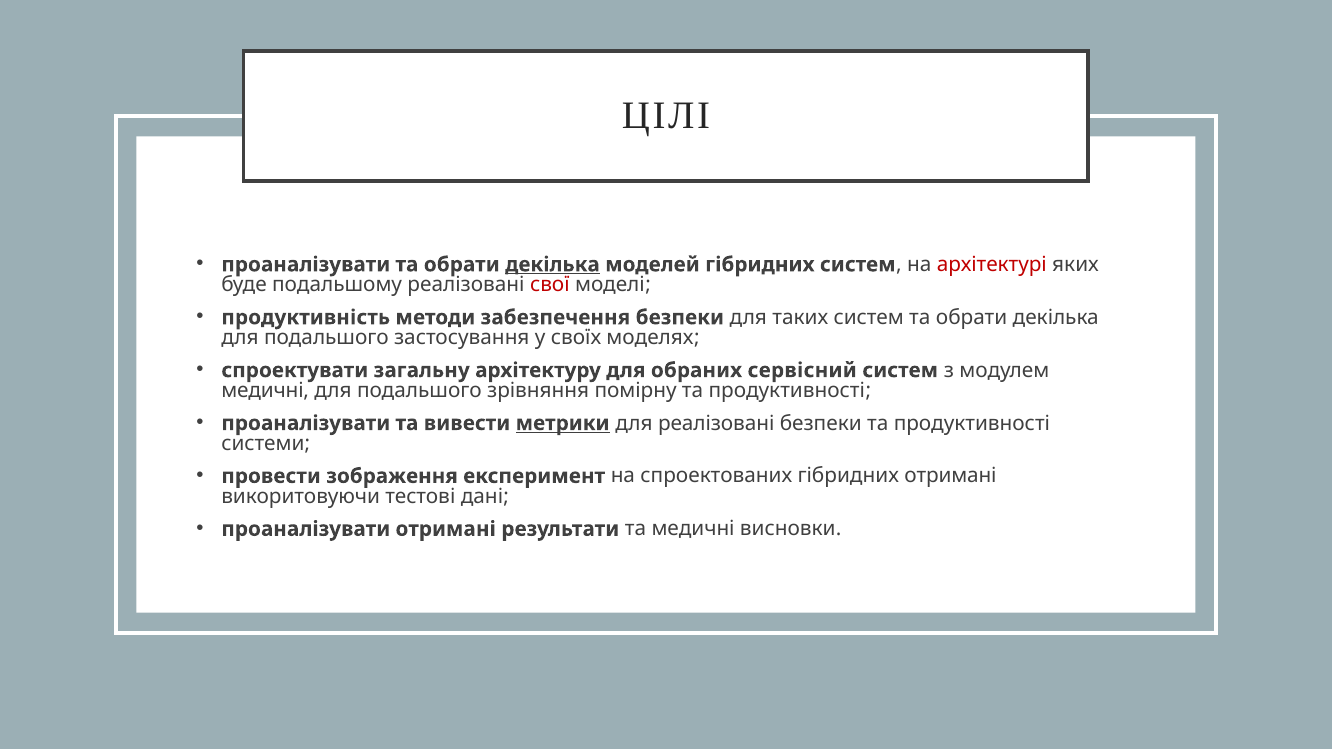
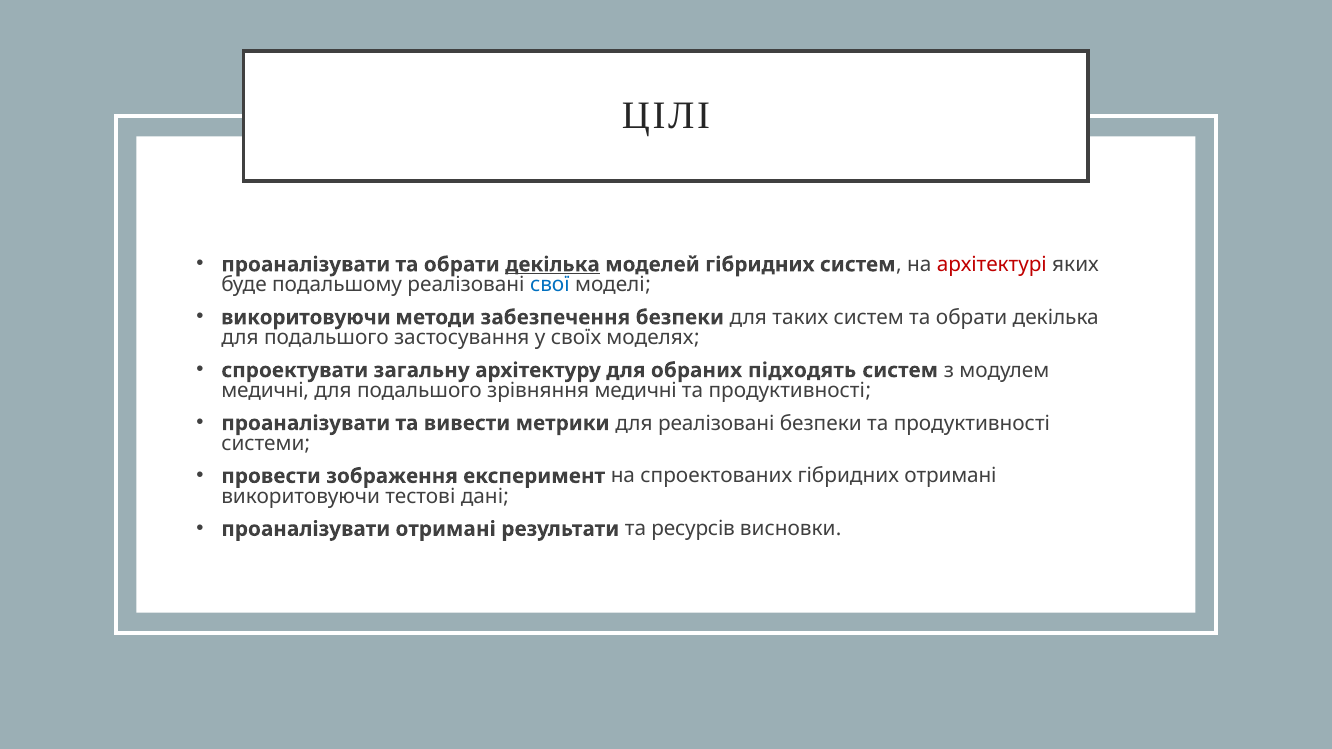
свої colour: red -> blue (550, 285)
продуктивність: продуктивність -> викоритовуючи (306, 318)
сервісний: сервісний -> підходять (802, 370)
зрівняння помірну: помірну -> медичні (636, 391)
метрики underline: present -> none (563, 423)
та медичні: медичні -> ресурсів (693, 529)
